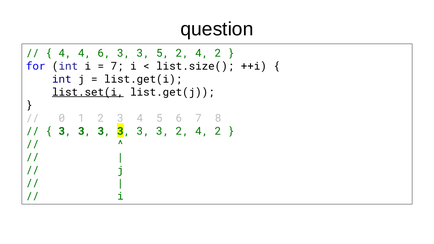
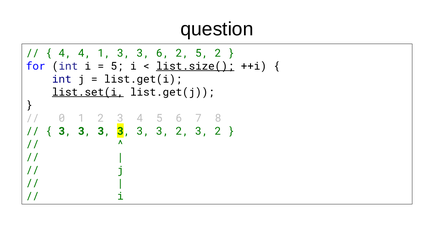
4 6: 6 -> 1 (104, 53)
3 5: 5 -> 6 (163, 53)
4: 4 -> 5 (202, 53)
7: 7 -> 5 (117, 66)
list.size( underline: none -> present (195, 66)
3 2 4: 4 -> 3 (202, 131)
